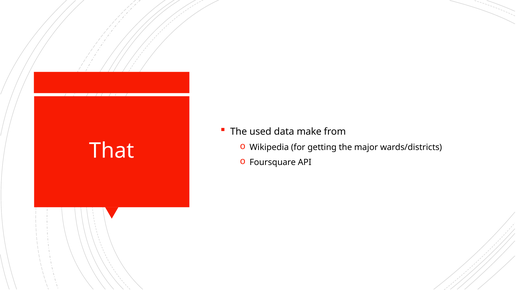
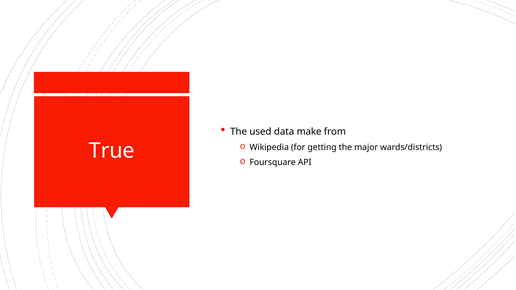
That: That -> True (112, 151)
